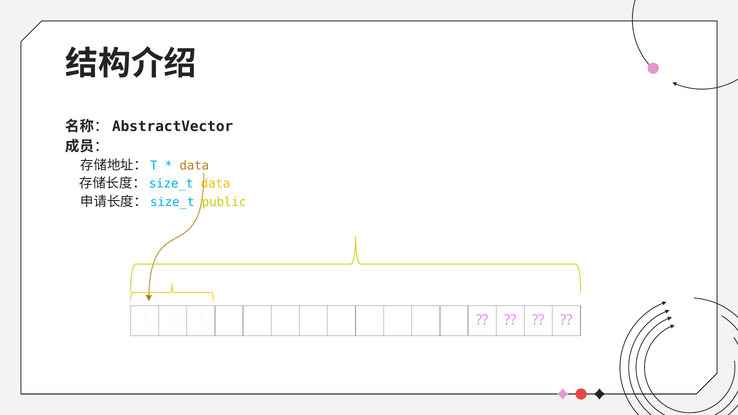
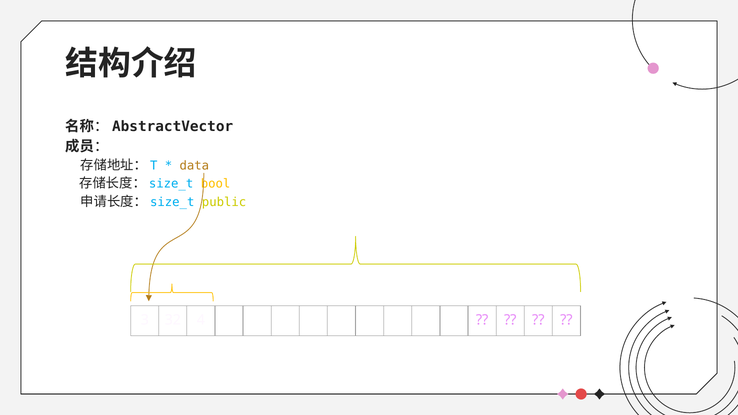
data: data -> bool (216, 184)
